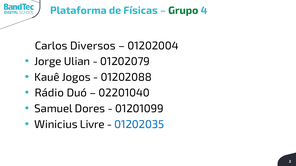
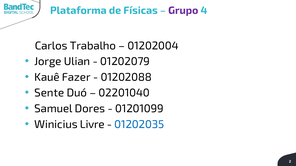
Grupo colour: green -> purple (183, 10)
Diversos: Diversos -> Trabalho (93, 46)
Jogos: Jogos -> Fazer (76, 77)
Rádio: Rádio -> Sente (49, 93)
